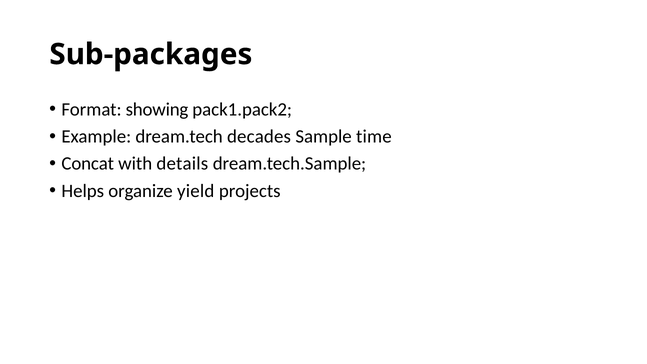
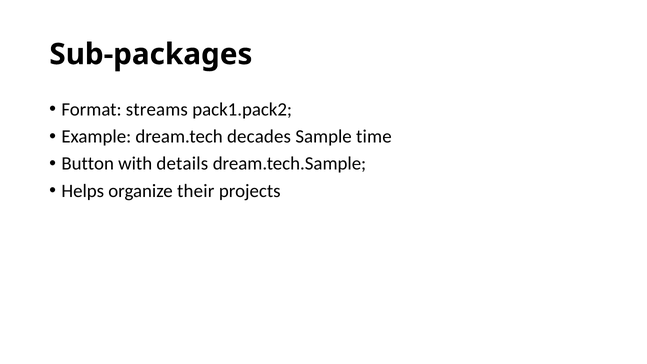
showing: showing -> streams (157, 109)
Concat: Concat -> Button (88, 164)
yield: yield -> their (196, 191)
